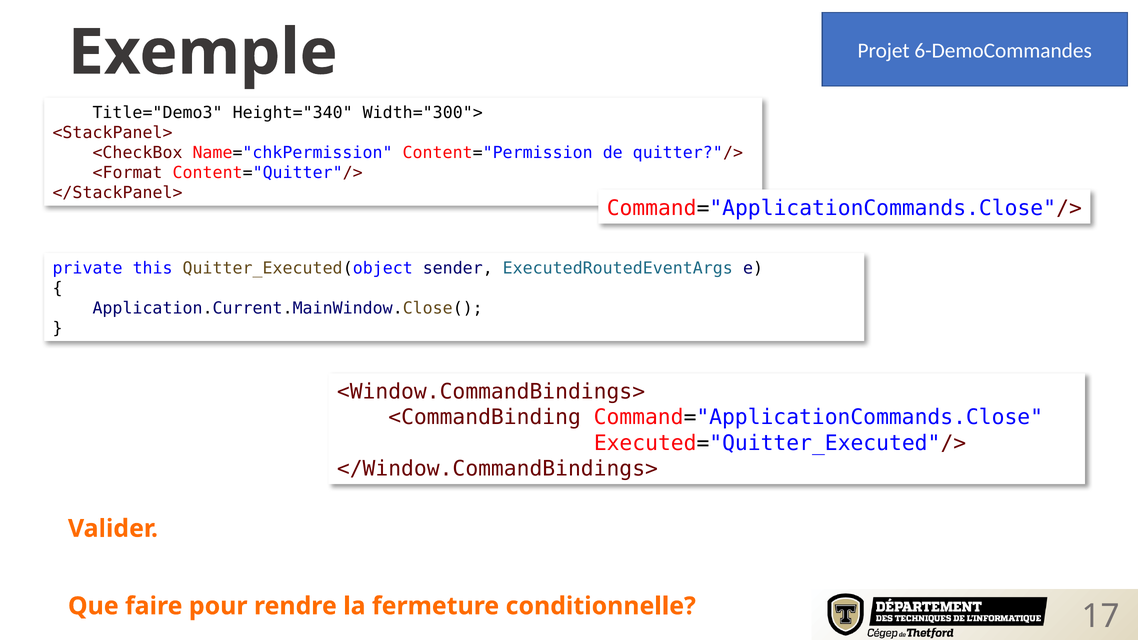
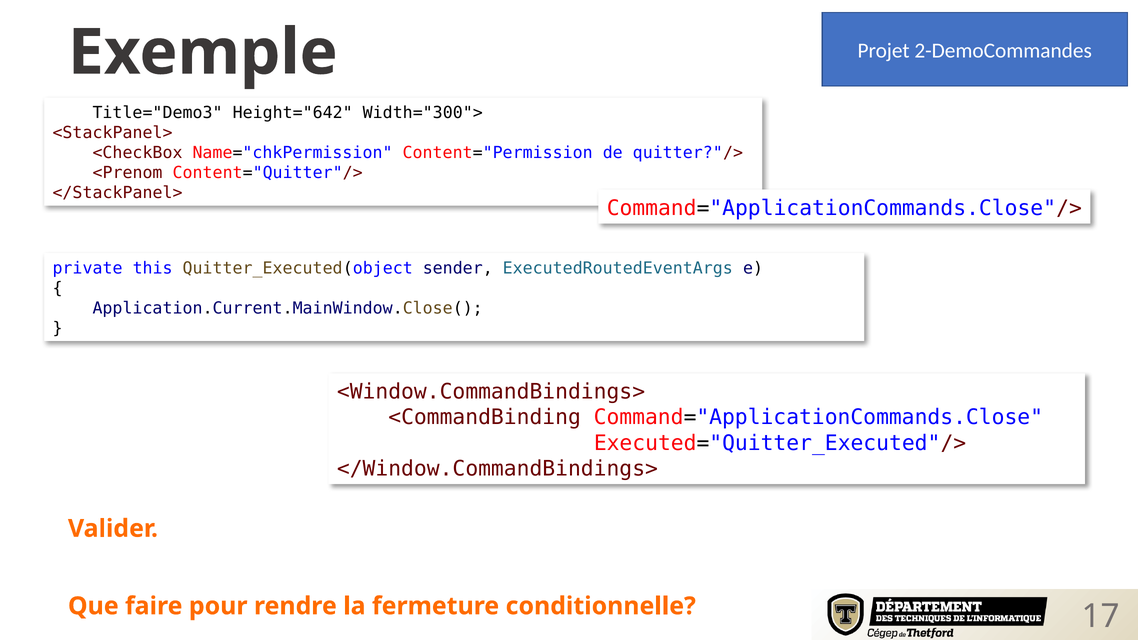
6-DemoCommandes: 6-DemoCommandes -> 2-DemoCommandes (1003, 51)
Height="340: Height="340 -> Height="642 (293, 113)
<Format: <Format -> <Prenom (128, 173)
